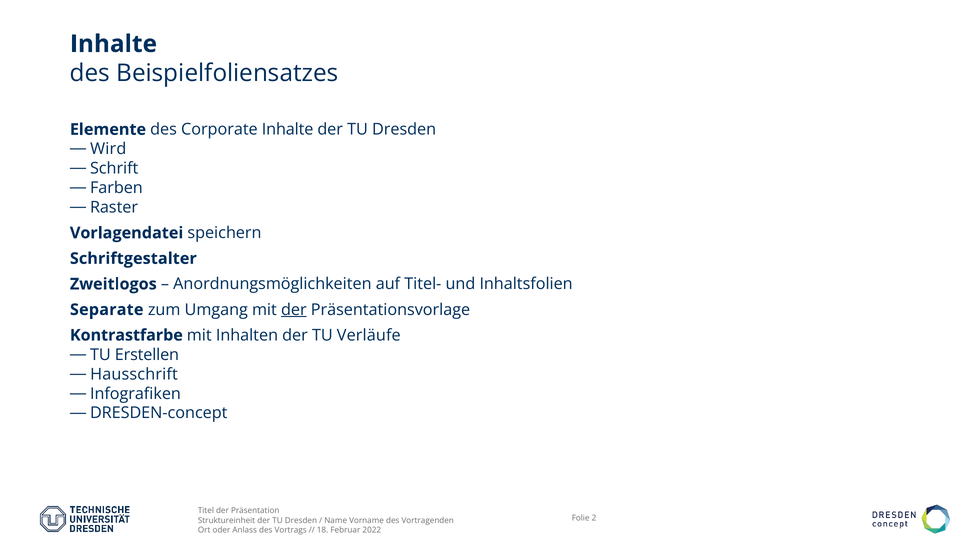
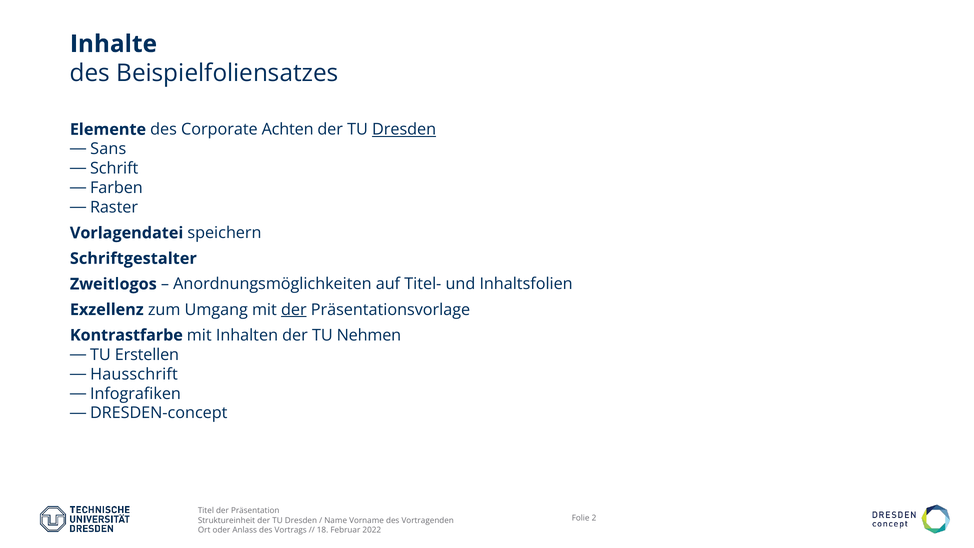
Corporate Inhalte: Inhalte -> Achten (288, 129)
Dresden underline: none -> present (404, 129)
Wird: Wird -> Sans (108, 149)
Separate: Separate -> Exzellenz (107, 310)
Verläufe: Verläufe -> Nehmen (369, 335)
